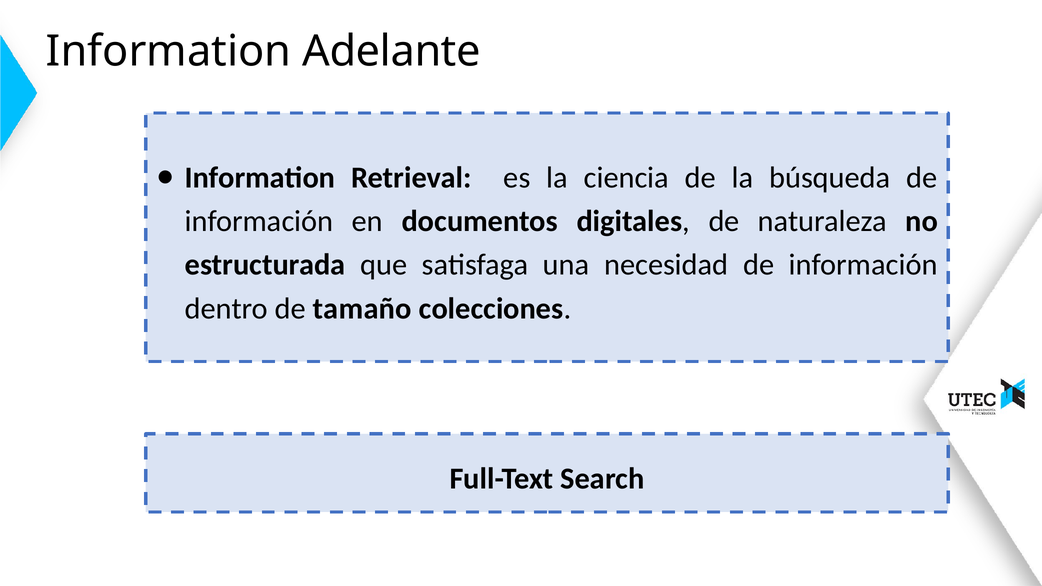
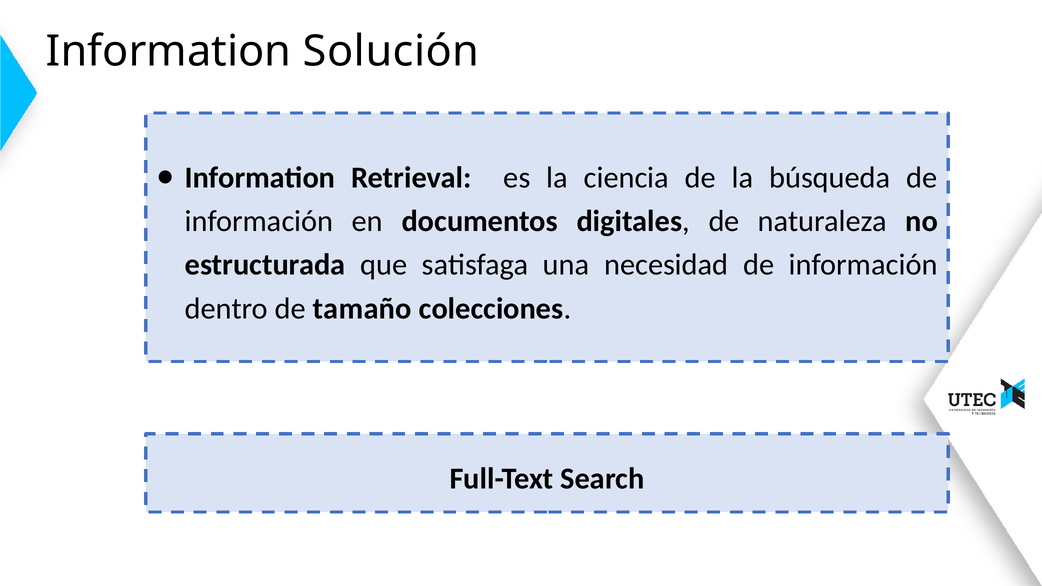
Adelante: Adelante -> Solución (391, 52)
